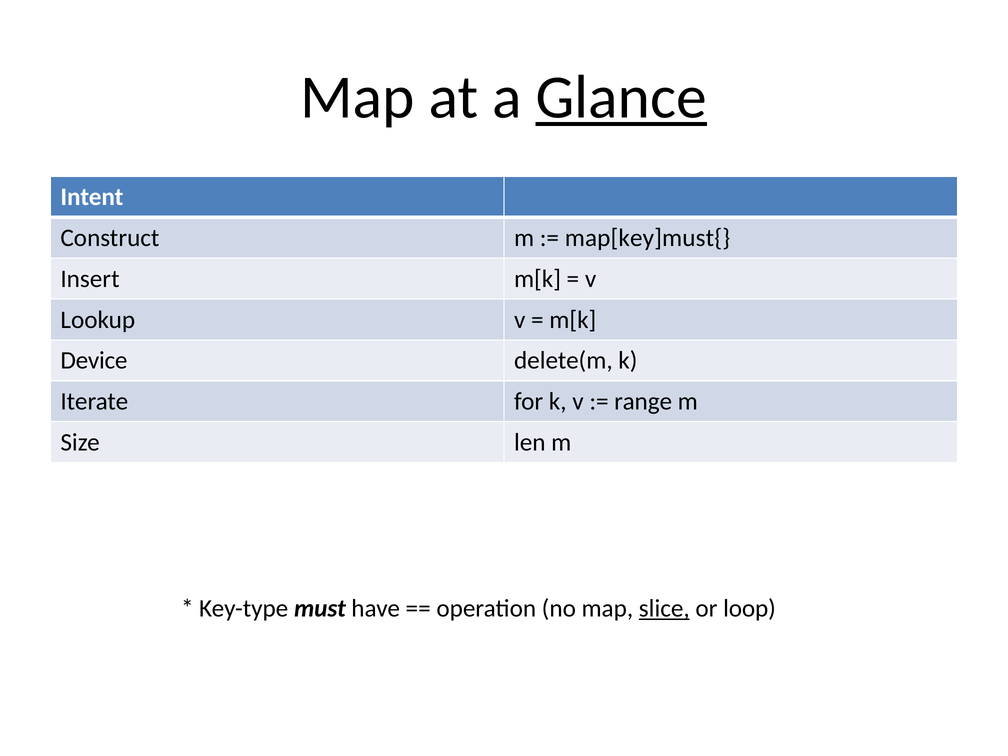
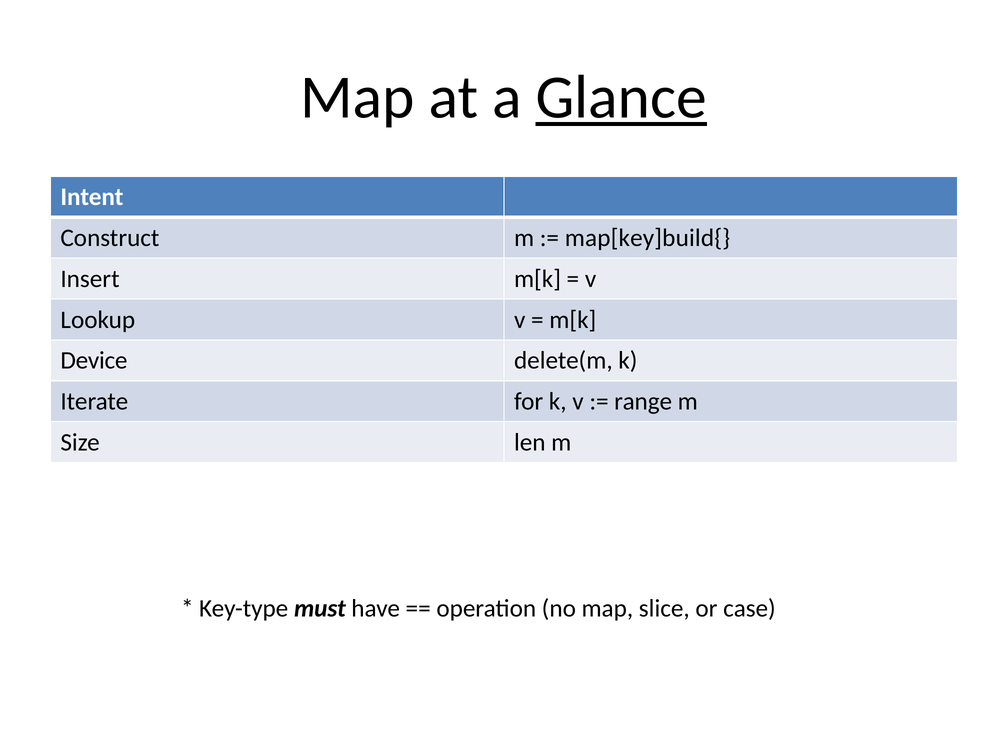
map[key]must{: map[key]must{ -> map[key]build{ (648, 238)
slice underline: present -> none (664, 608)
loop: loop -> case (749, 608)
